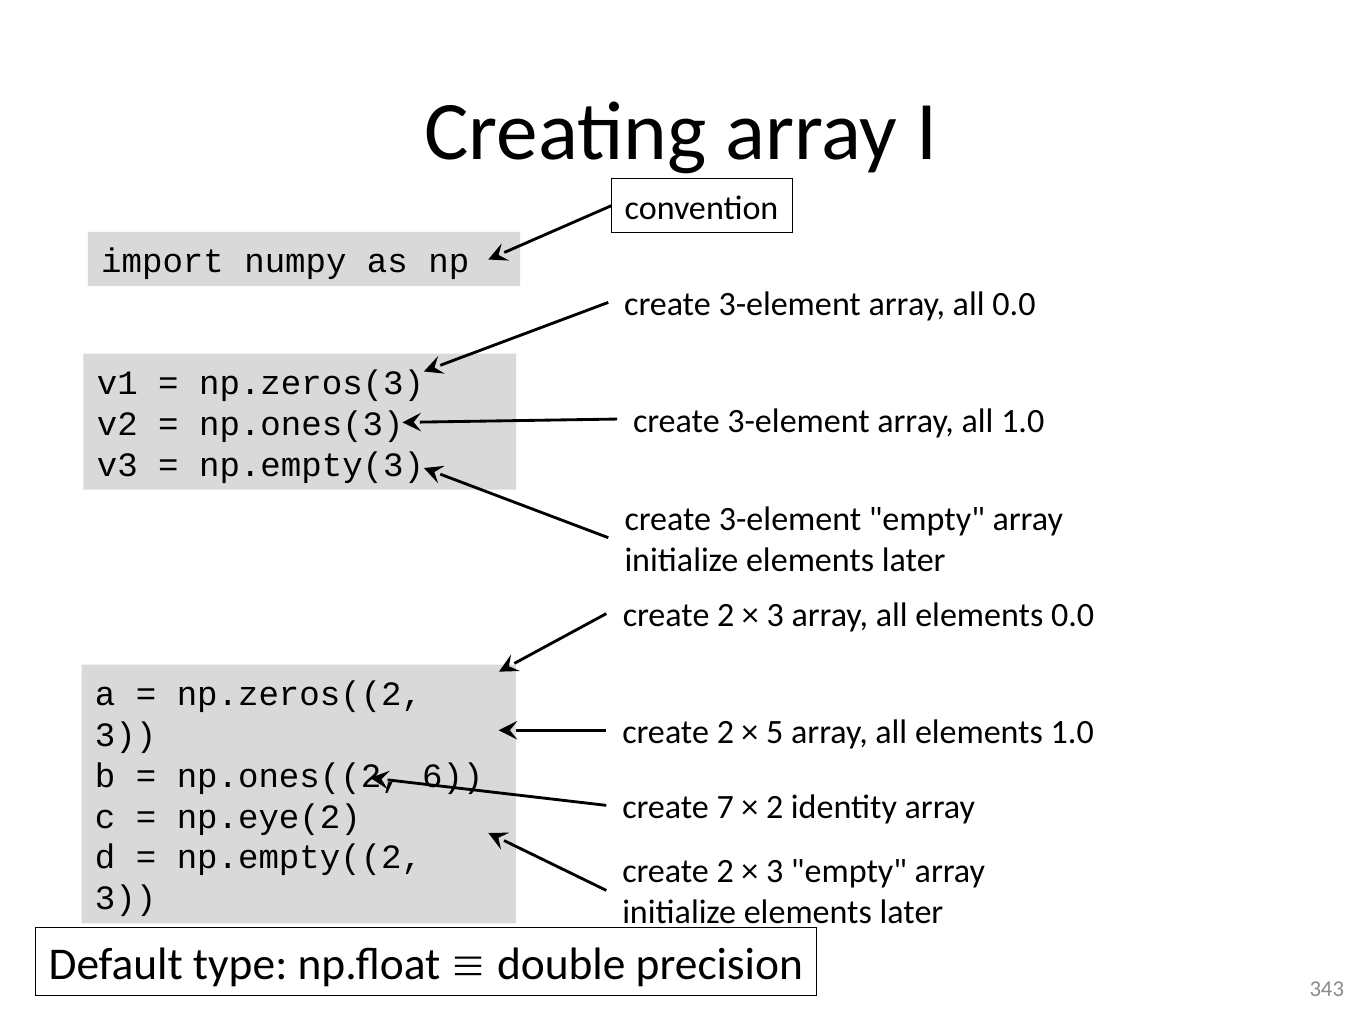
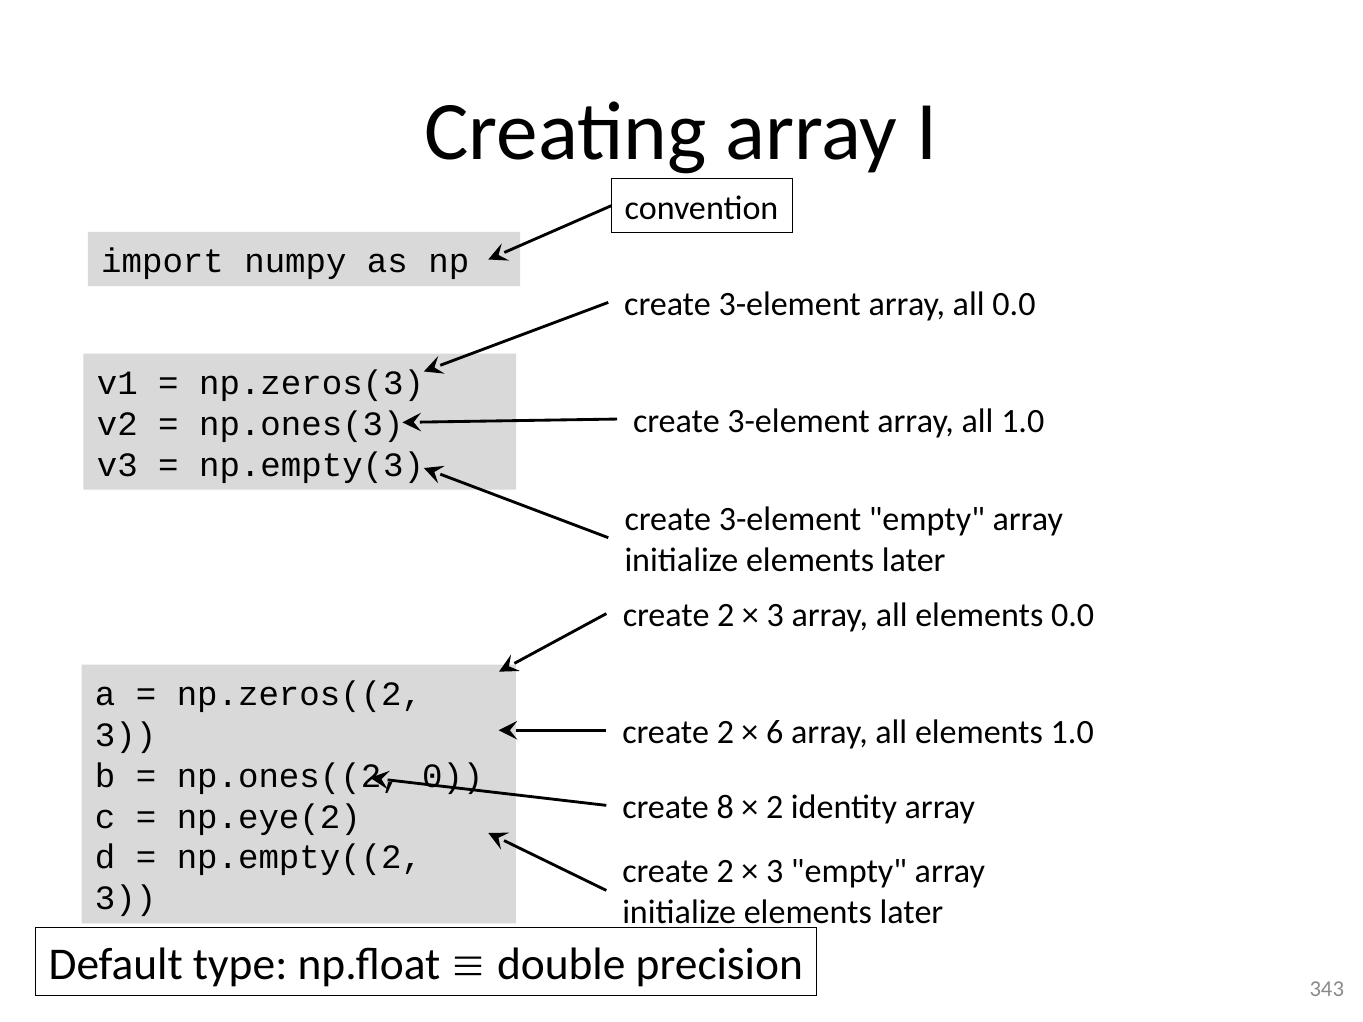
5: 5 -> 6 (775, 732)
6: 6 -> 0 (453, 776)
7: 7 -> 8 (725, 808)
